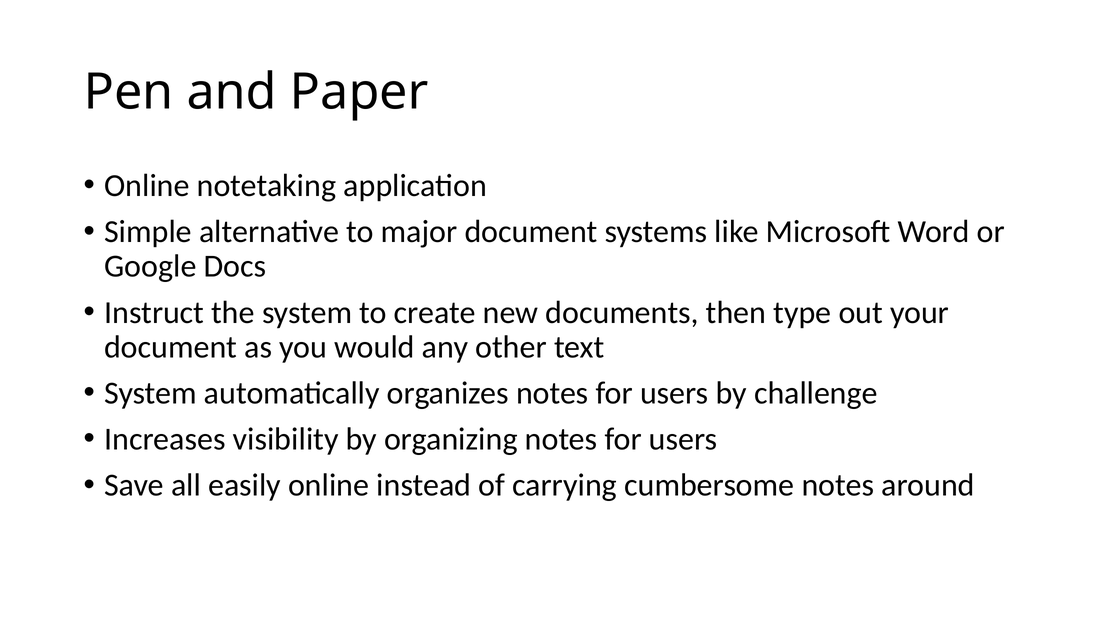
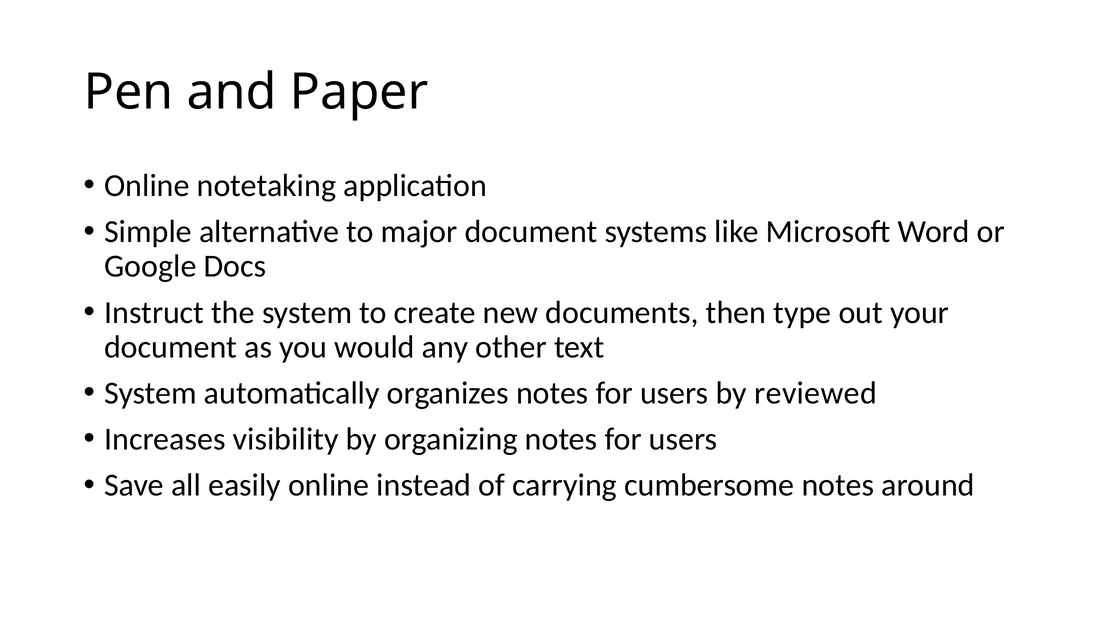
challenge: challenge -> reviewed (816, 393)
